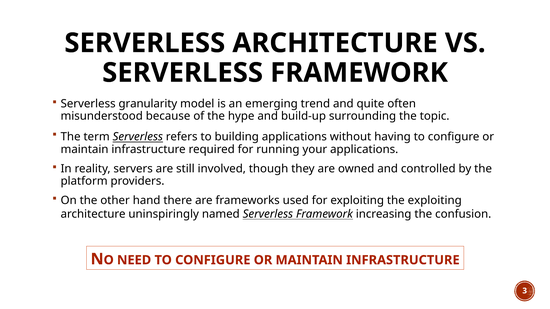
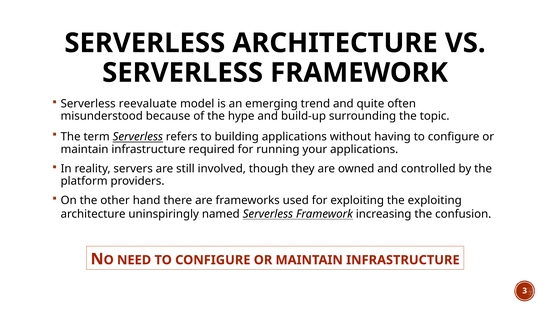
granularity: granularity -> reevaluate (148, 104)
